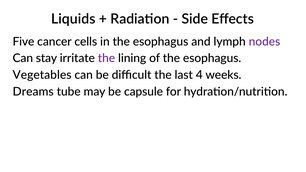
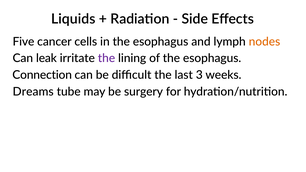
nodes colour: purple -> orange (264, 42)
stay: stay -> leak (46, 58)
Vegetables: Vegetables -> Connection (42, 75)
4: 4 -> 3 (199, 75)
capsule: capsule -> surgery (144, 92)
